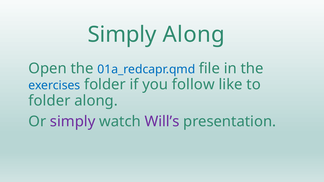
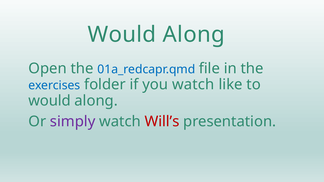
Simply: Simply -> Would (122, 35)
you follow: follow -> watch (193, 85)
folder: folder -> would (50, 101)
Will’s colour: purple -> red (162, 122)
